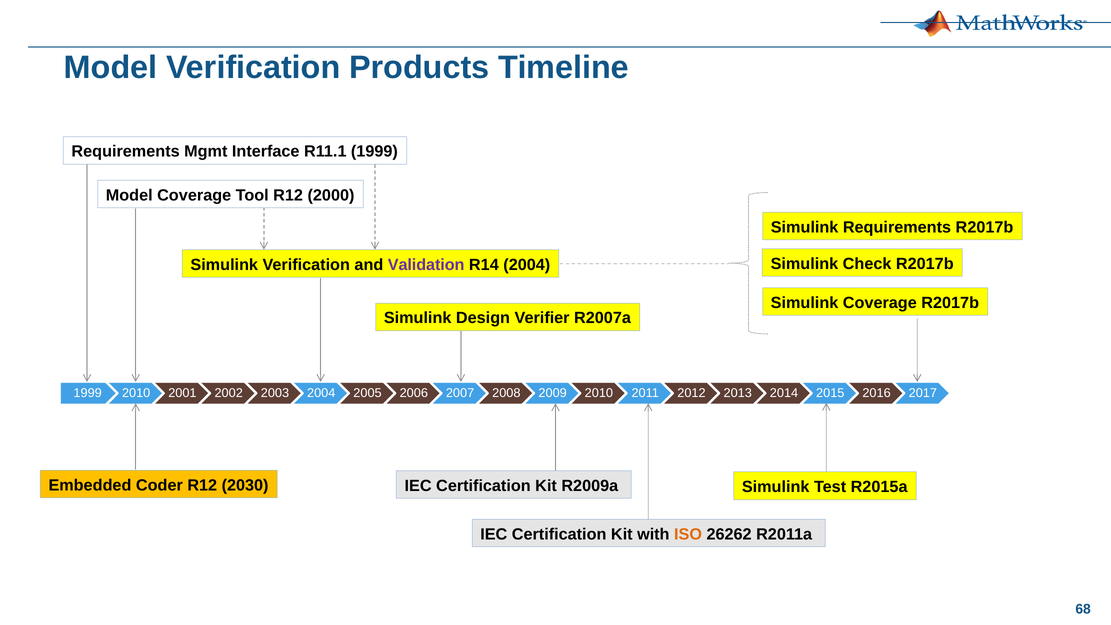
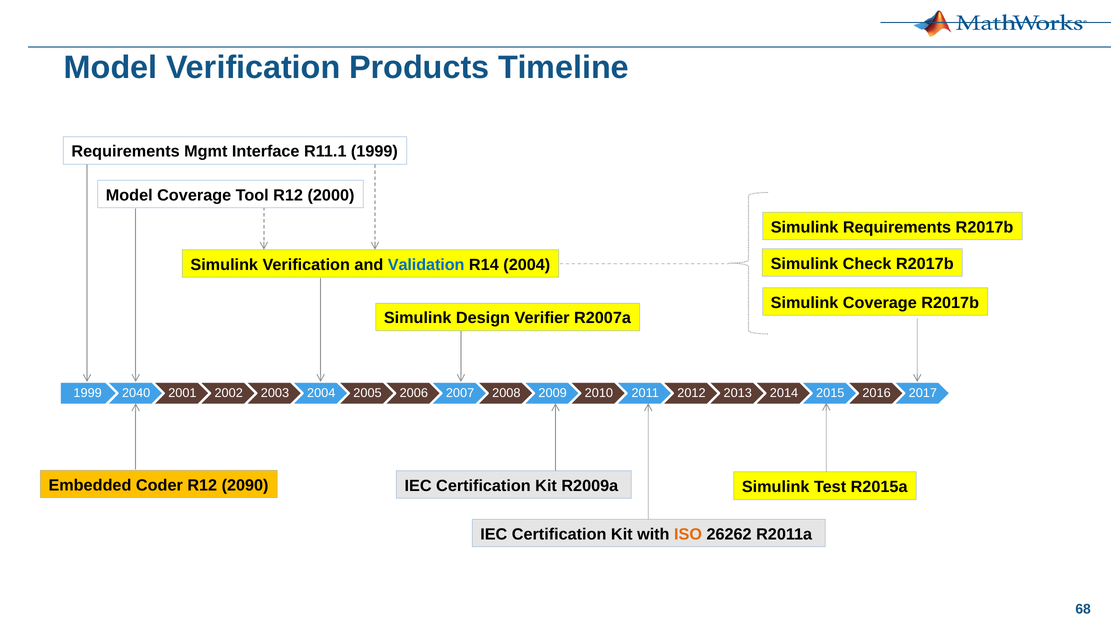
Validation colour: purple -> blue (426, 265)
1999 2010: 2010 -> 2040 (136, 393)
2030: 2030 -> 2090 (245, 485)
